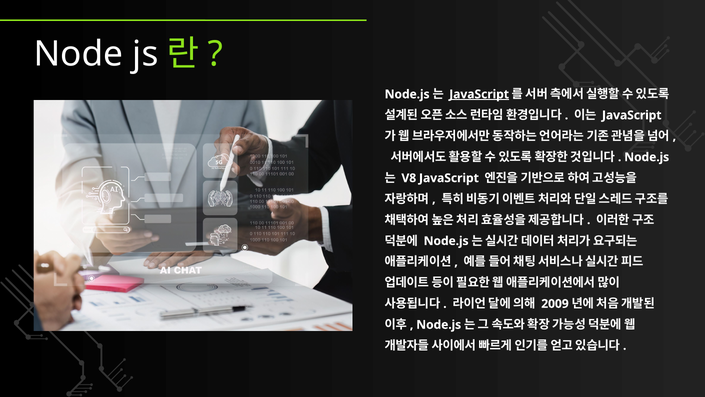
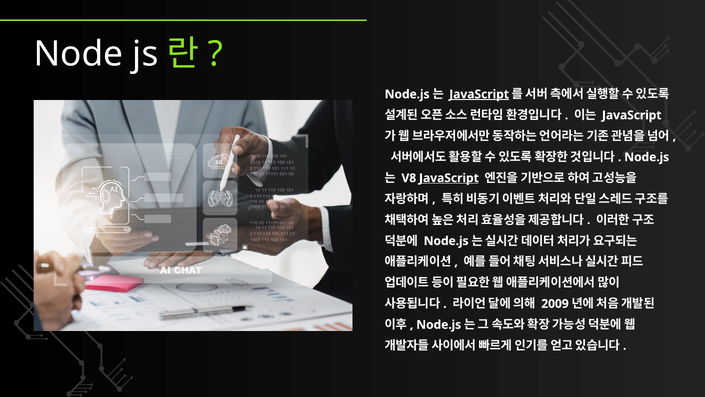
JavaScript underline: none -> present (449, 178)
